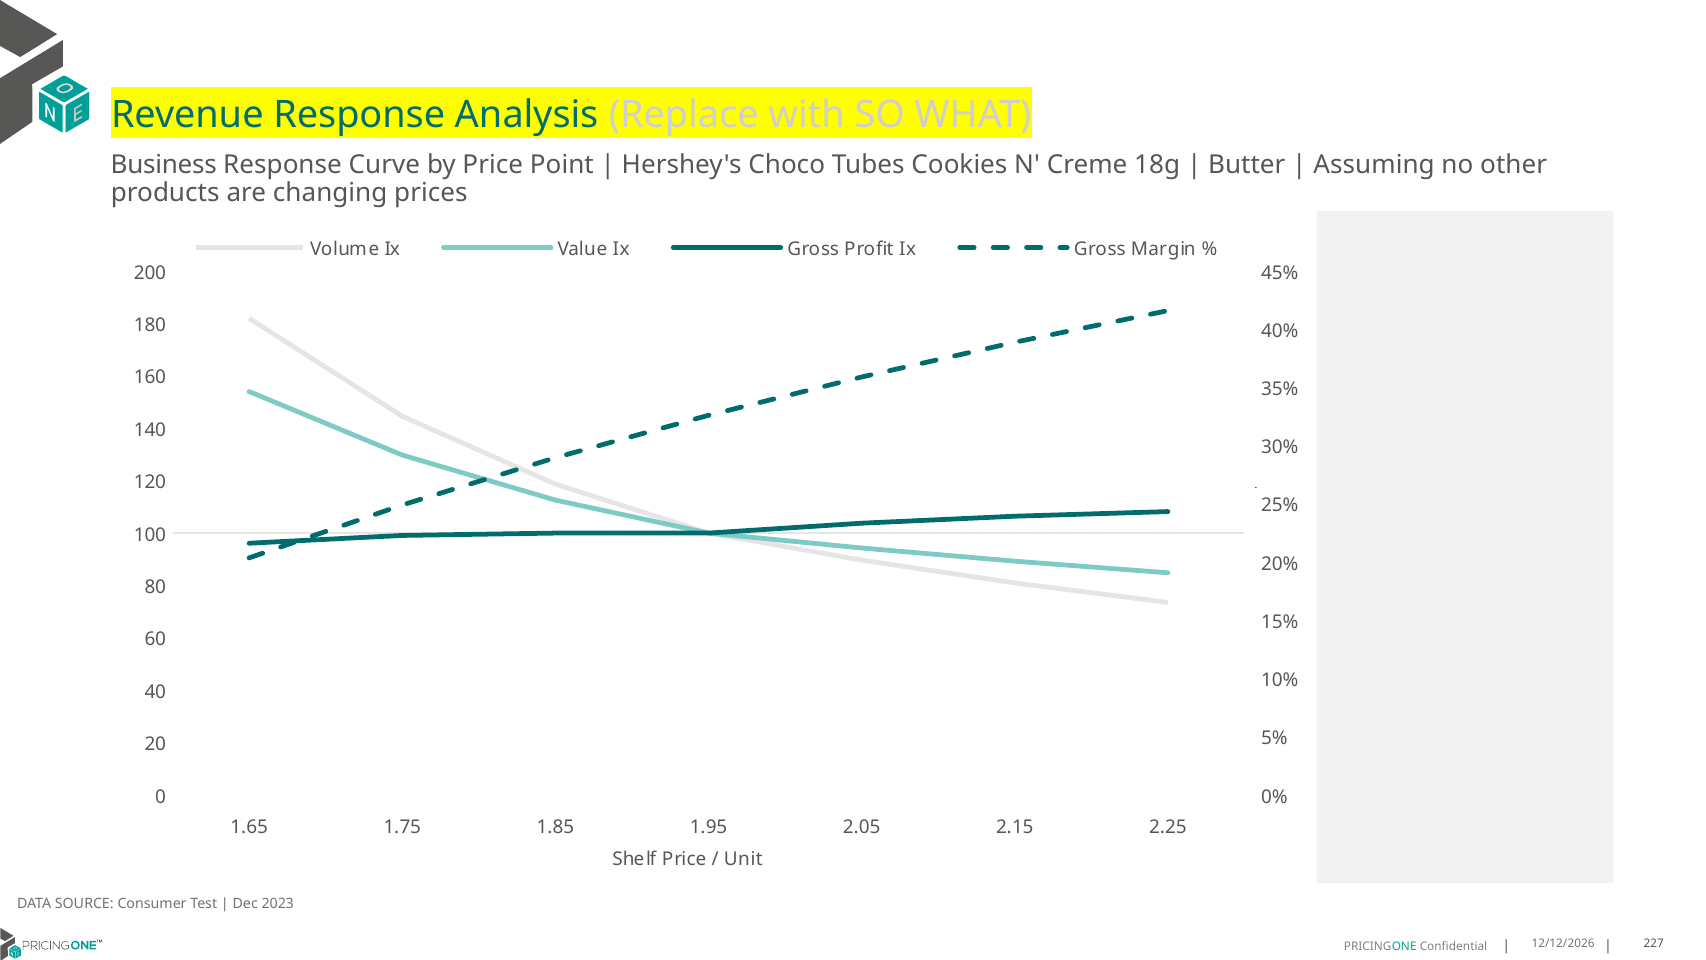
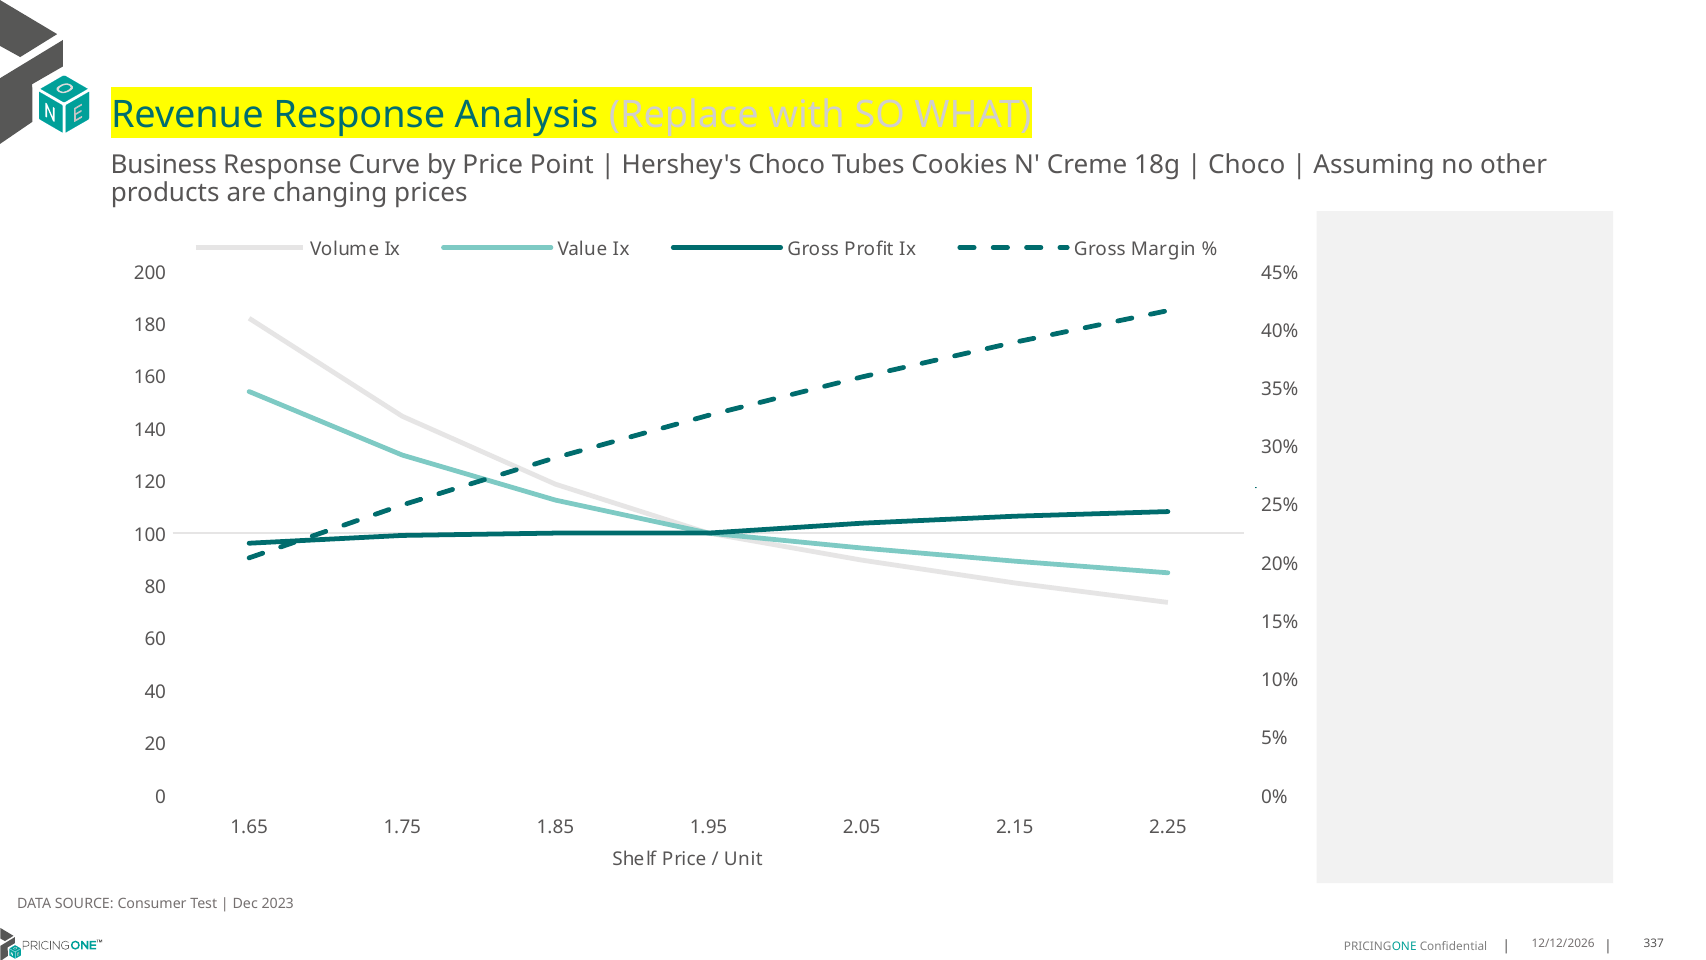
Butter: Butter -> Choco (1247, 165)
227: 227 -> 337 (1654, 944)
